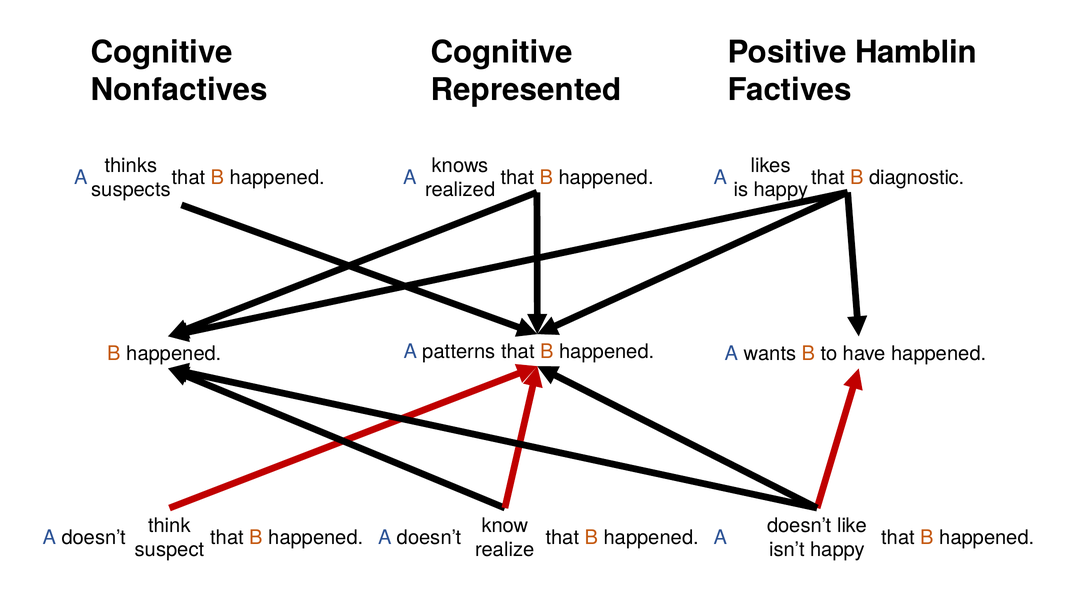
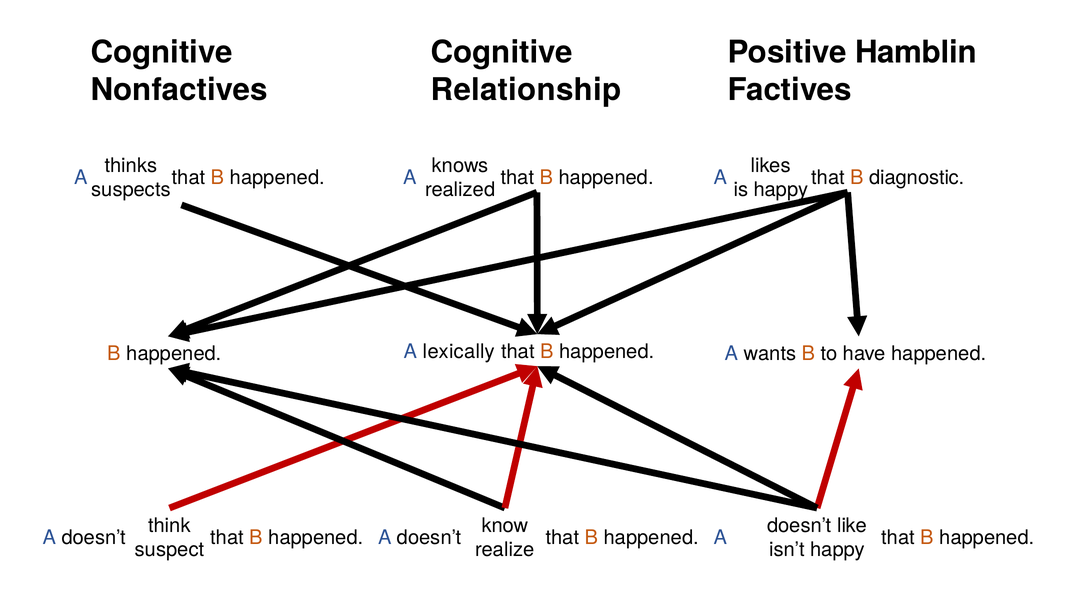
Represented: Represented -> Relationship (526, 90)
patterns: patterns -> lexically (459, 352)
